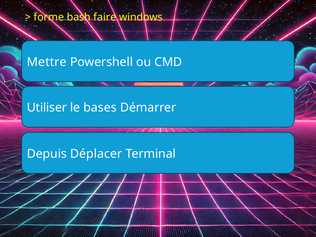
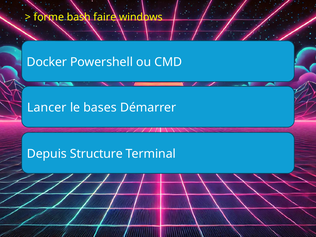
Mettre: Mettre -> Docker (47, 62)
Utiliser: Utiliser -> Lancer (47, 108)
Déplacer: Déplacer -> Structure (96, 154)
